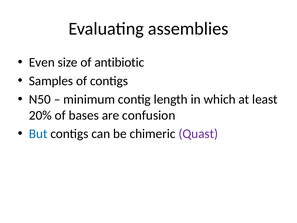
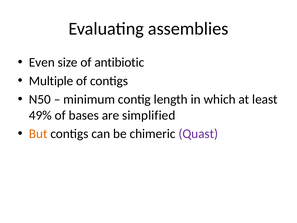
Samples: Samples -> Multiple (51, 81)
20%: 20% -> 49% (40, 115)
confusion: confusion -> simplified (149, 115)
But colour: blue -> orange (38, 134)
